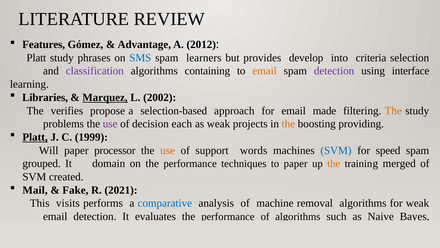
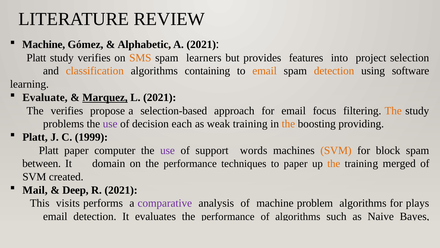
Features: Features -> Machine (44, 44)
Advantage: Advantage -> Alphabetic (144, 44)
A 2012: 2012 -> 2021 (201, 44)
study phrases: phrases -> verifies (94, 58)
SMS colour: blue -> orange (140, 58)
develop: develop -> features (306, 58)
criteria: criteria -> project (371, 58)
classification colour: purple -> orange (95, 71)
detection colour: purple -> orange (334, 71)
interface: interface -> software (411, 71)
Libraries: Libraries -> Evaluate (45, 97)
L 2002: 2002 -> 2021 (160, 97)
made: made -> focus (325, 110)
weak projects: projects -> training (250, 124)
Platt underline: present -> none (35, 137)
Will: Will -> Platt (49, 150)
processor: processor -> computer (115, 150)
use colour: orange -> purple (168, 150)
SVM colour: blue -> orange (336, 150)
speed: speed -> block (388, 150)
grouped: grouped -> between (42, 163)
Fake: Fake -> Deep (75, 190)
comparative colour: blue -> purple (165, 203)
removal: removal -> problem (315, 203)
for weak: weak -> plays (418, 203)
